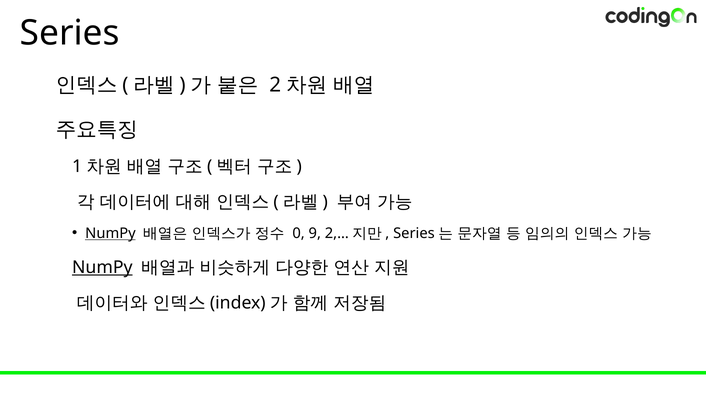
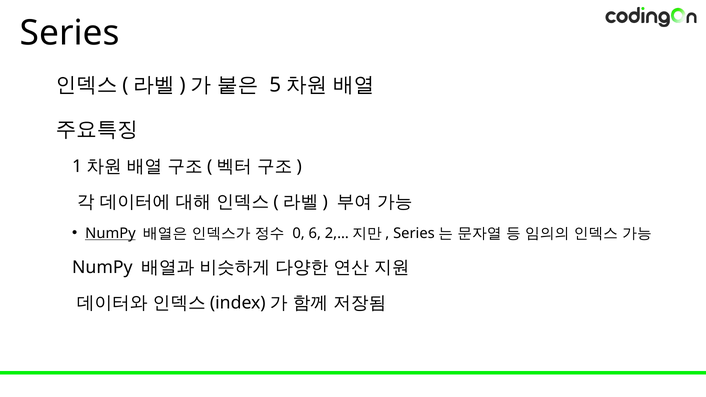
2: 2 -> 5 (275, 85)
9: 9 -> 6 (315, 233)
NumPy underline: present -> none (102, 267)
